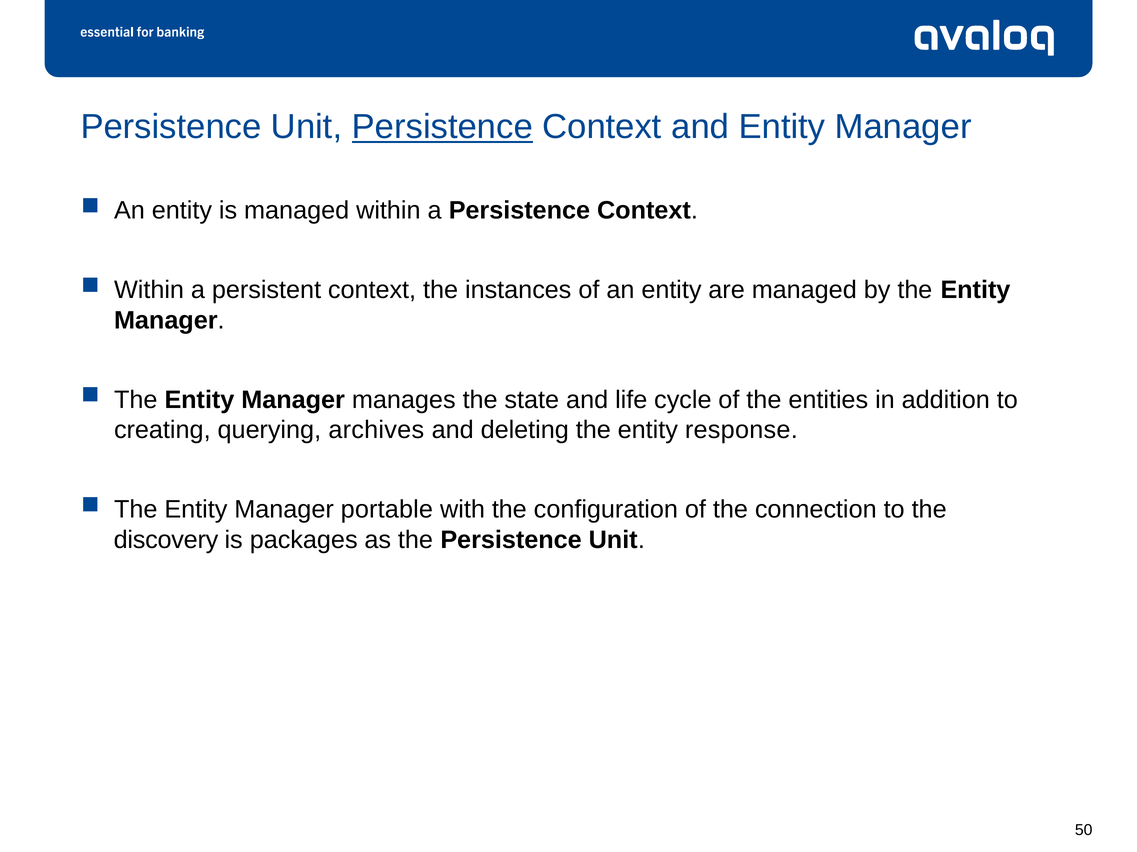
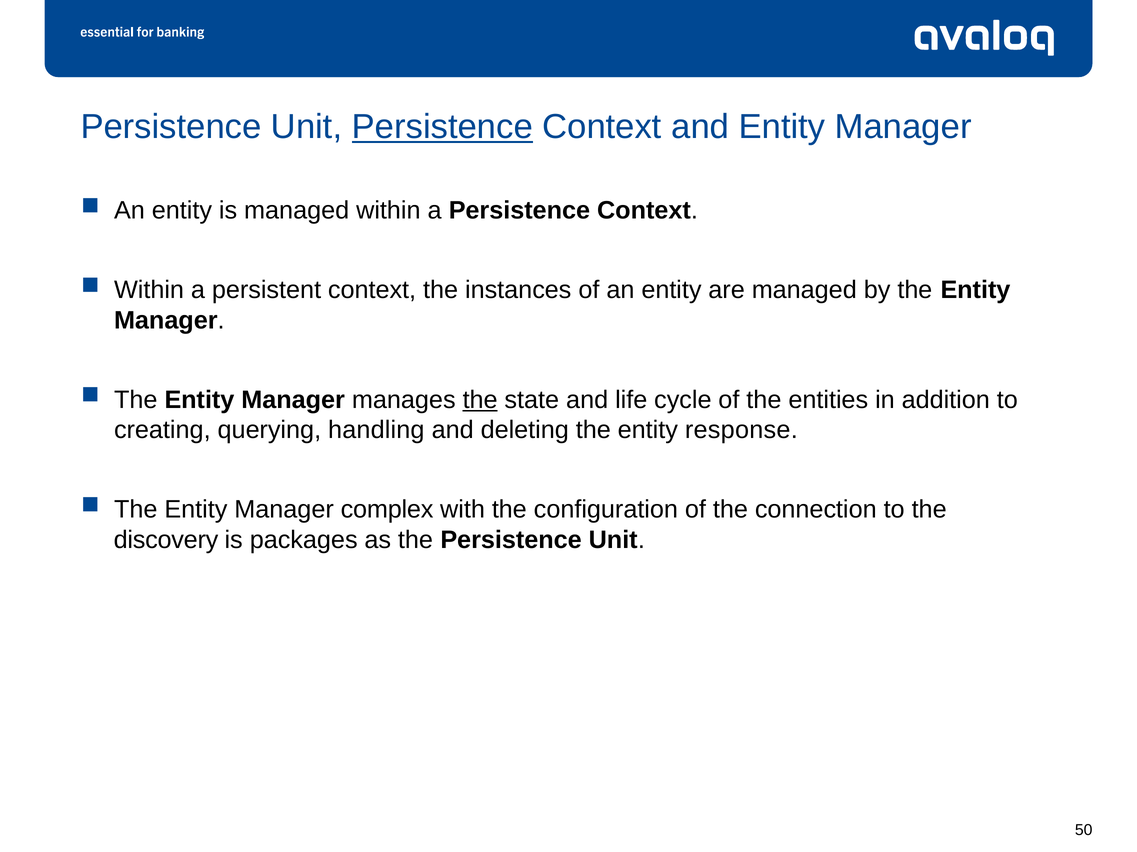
the underline: none -> present (480, 400)
archives: archives -> handling (376, 430)
portable: portable -> complex (387, 510)
